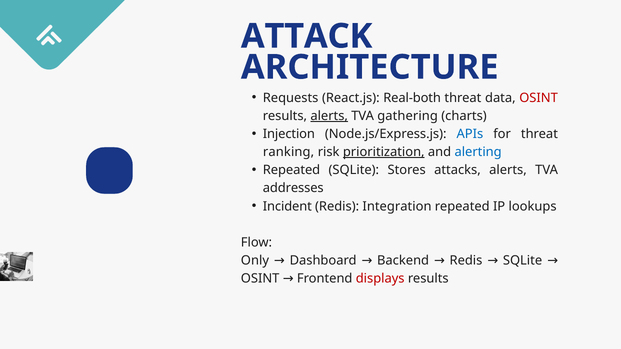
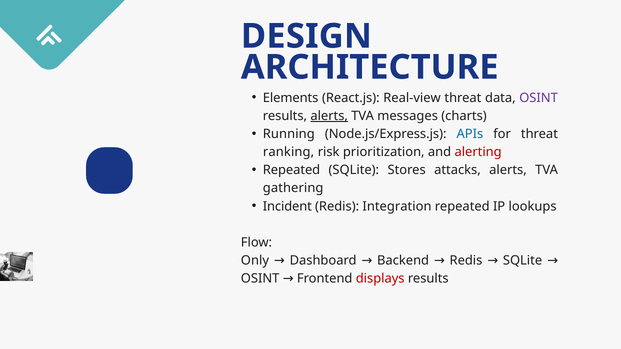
ATTACK: ATTACK -> DESIGN (306, 36)
Requests: Requests -> Elements (291, 98)
Real-both: Real-both -> Real-view (412, 98)
OSINT colour: red -> purple (539, 98)
gathering: gathering -> messages (408, 116)
Injection: Injection -> Running (289, 134)
prioritization underline: present -> none (384, 152)
alerting colour: blue -> red (478, 152)
addresses: addresses -> gathering (293, 188)
